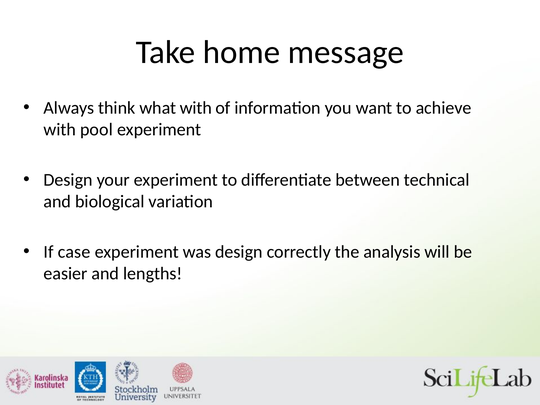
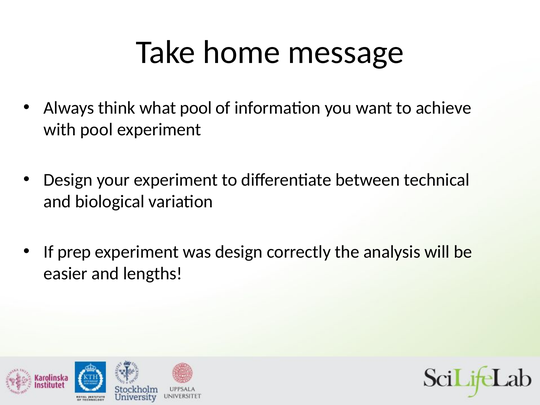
what with: with -> pool (196, 108)
case: case -> prep (74, 252)
